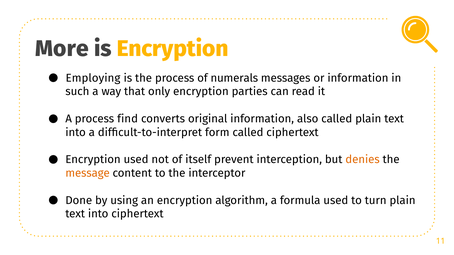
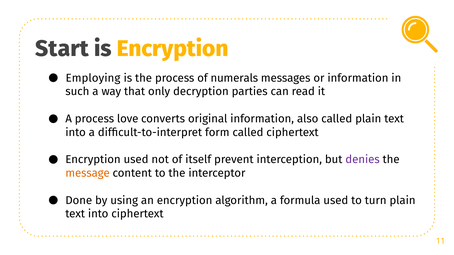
More: More -> Start (62, 49)
only encryption: encryption -> decryption (201, 92)
find: find -> love (128, 119)
denies colour: orange -> purple (363, 160)
